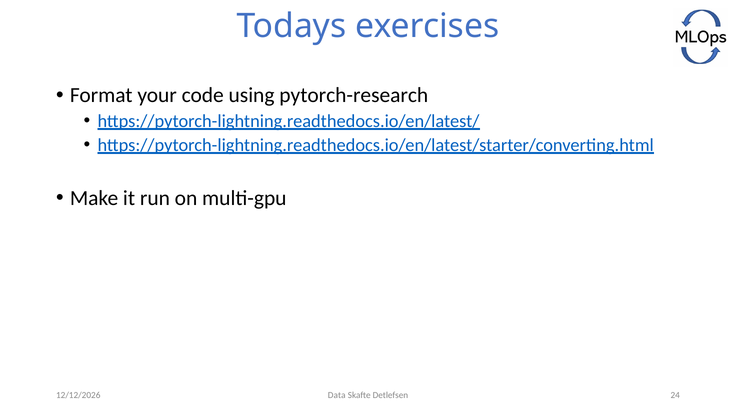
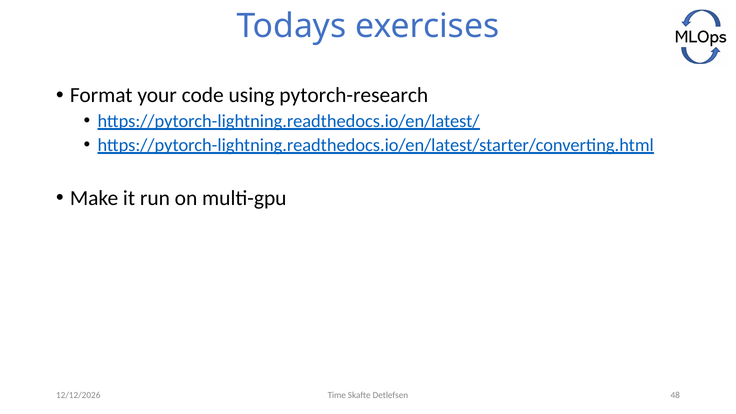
Data: Data -> Time (337, 395)
24: 24 -> 48 (675, 395)
